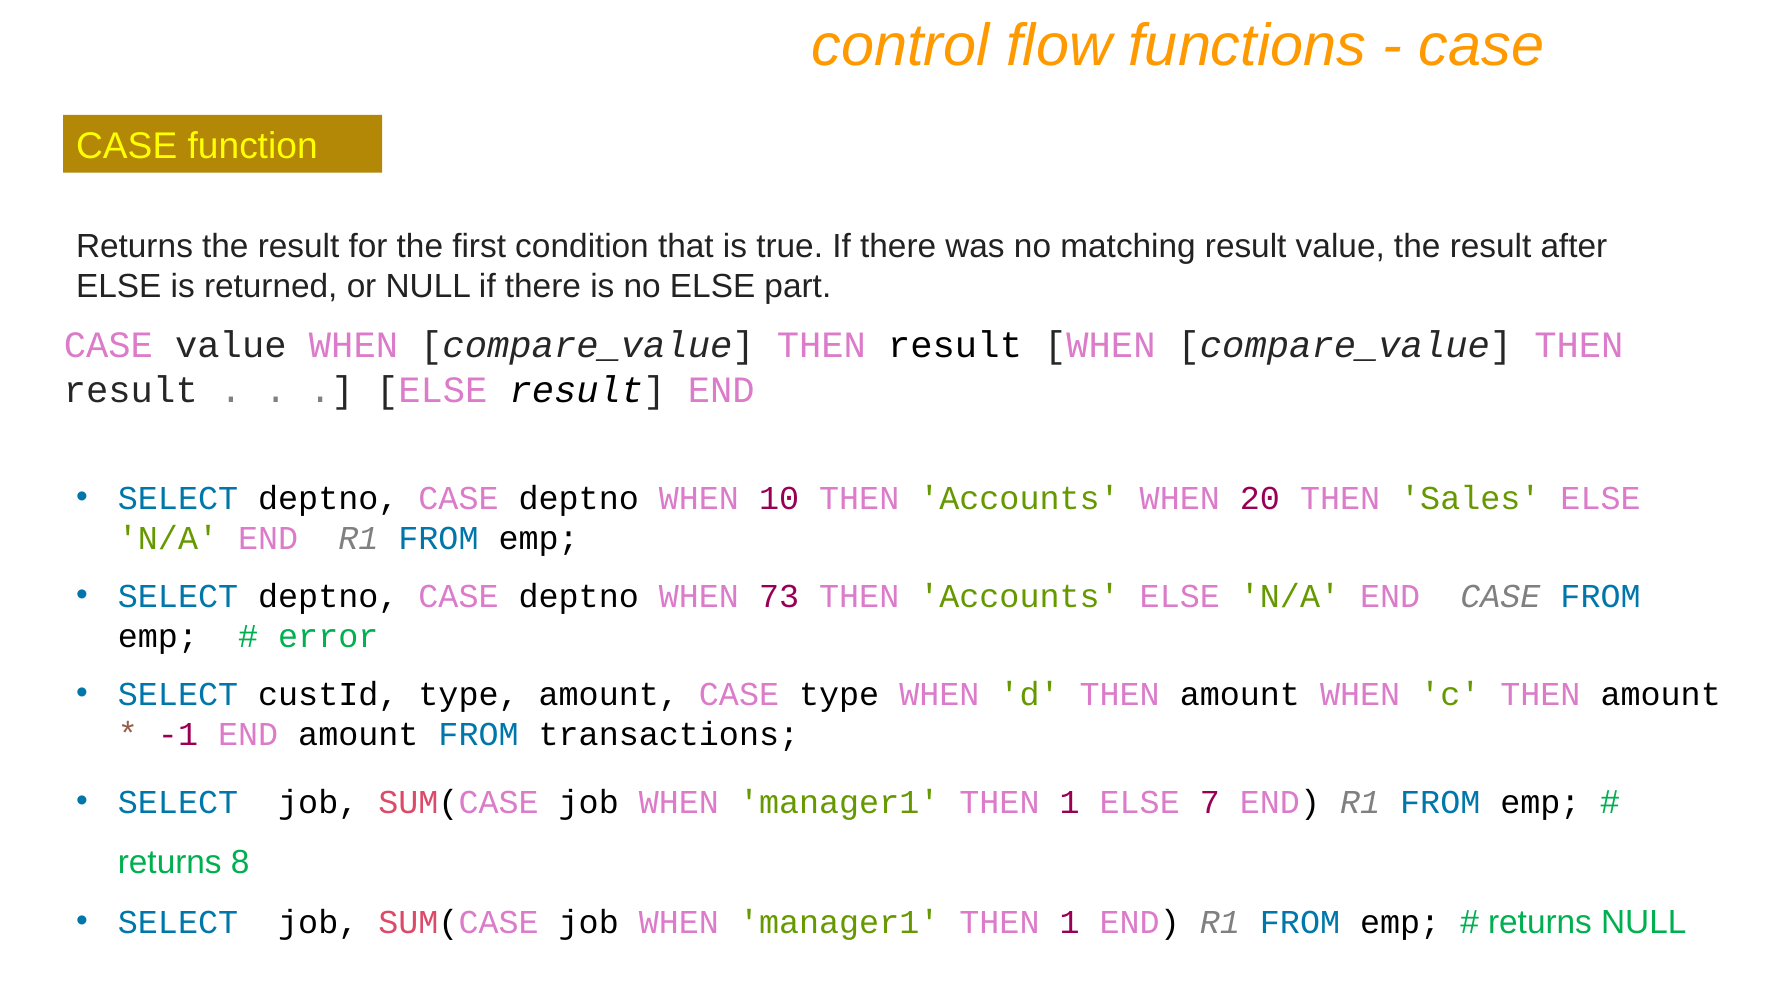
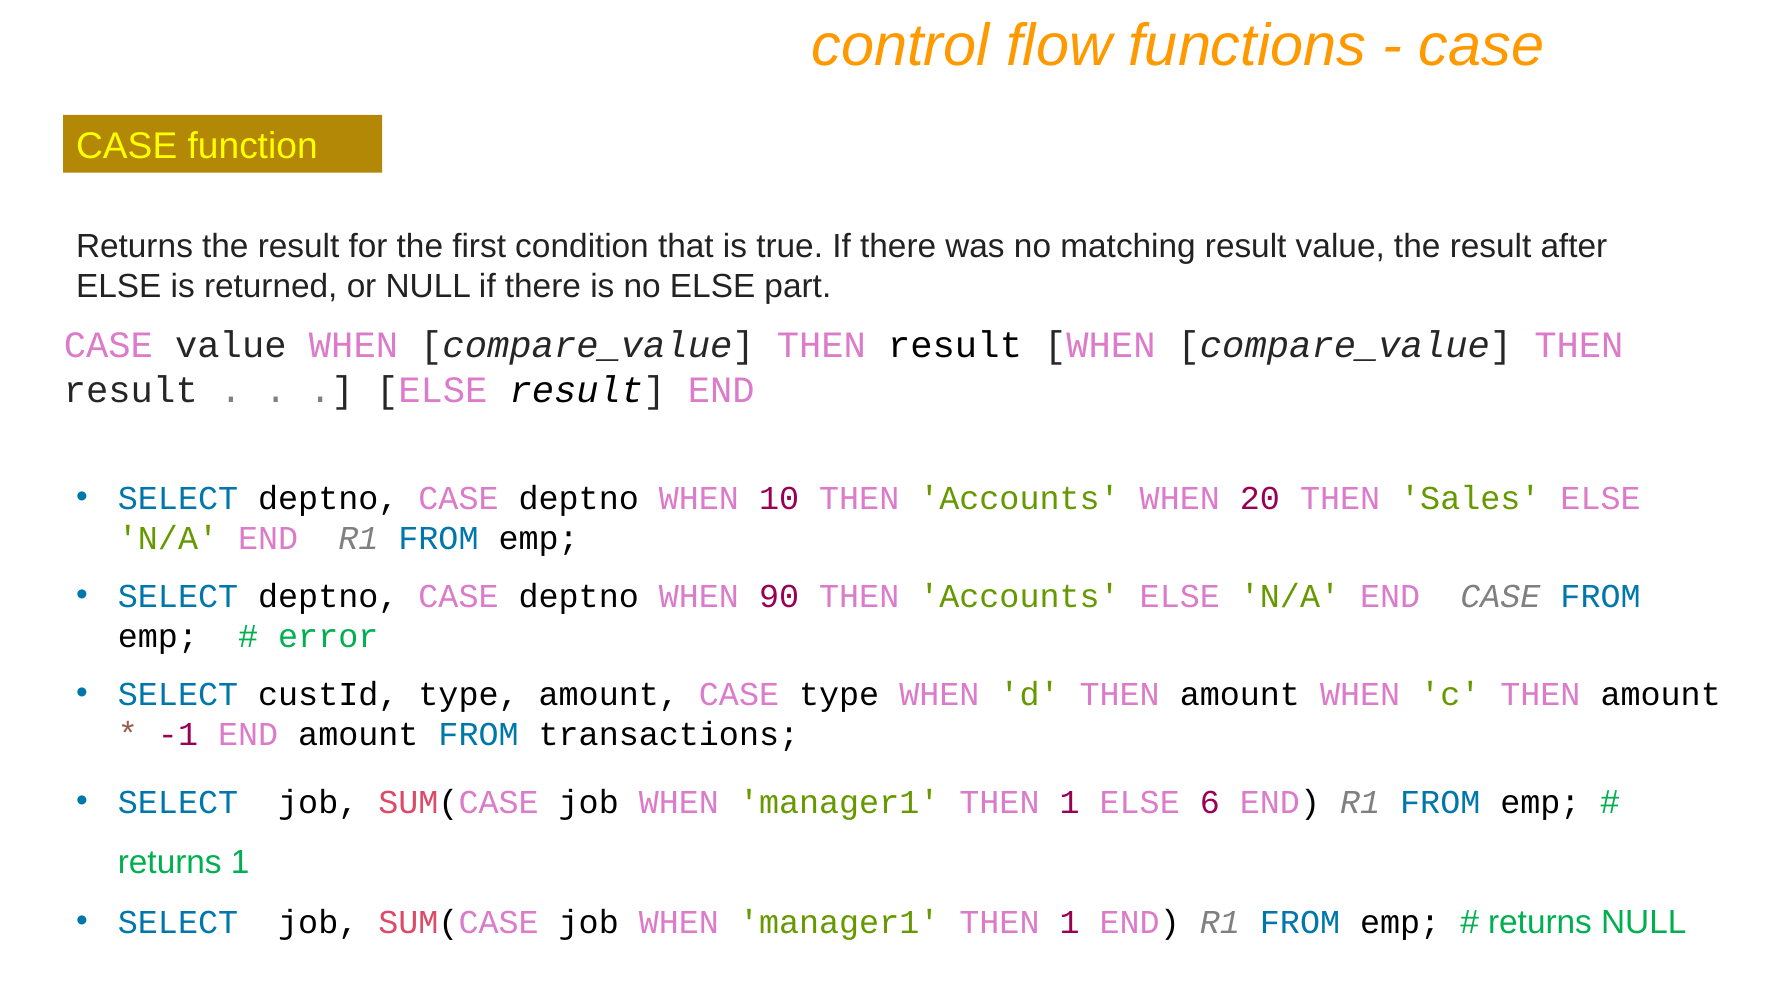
73: 73 -> 90 (779, 596)
7: 7 -> 6 (1210, 802)
returns 8: 8 -> 1 (240, 862)
